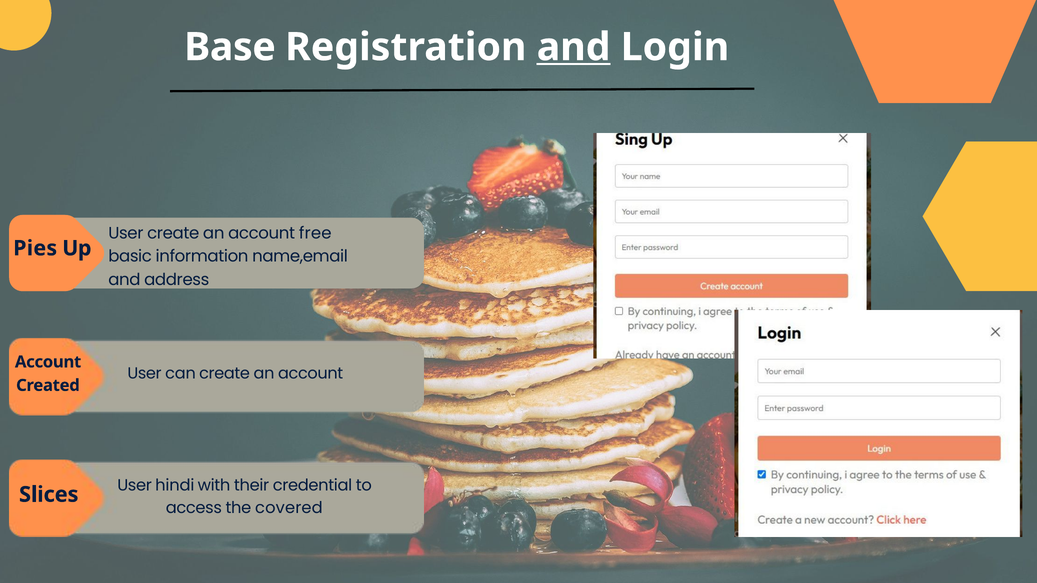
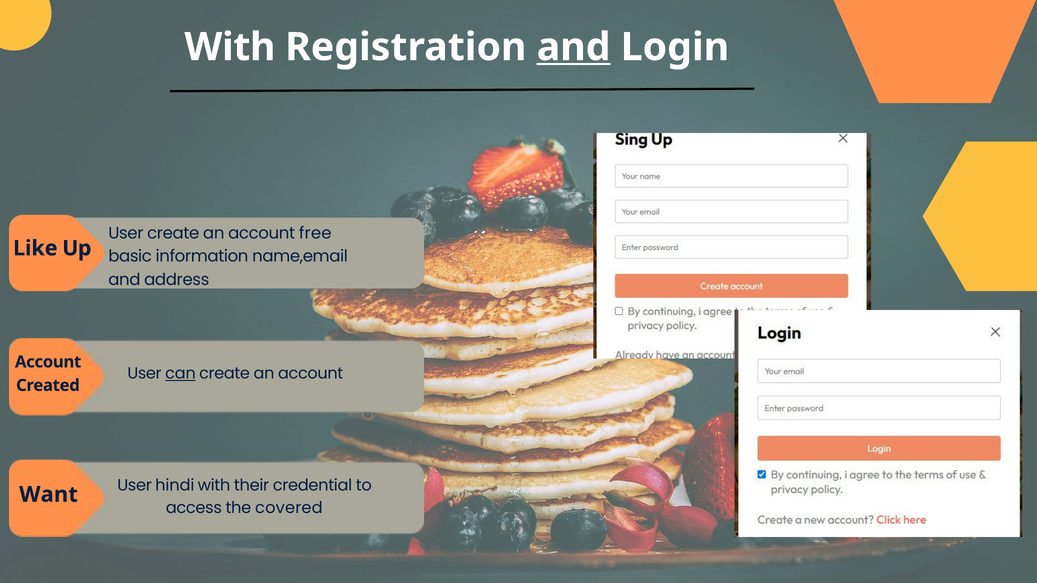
Base: Base -> With (230, 47)
Pies: Pies -> Like (35, 248)
can underline: none -> present (180, 374)
Slices: Slices -> Want (49, 495)
